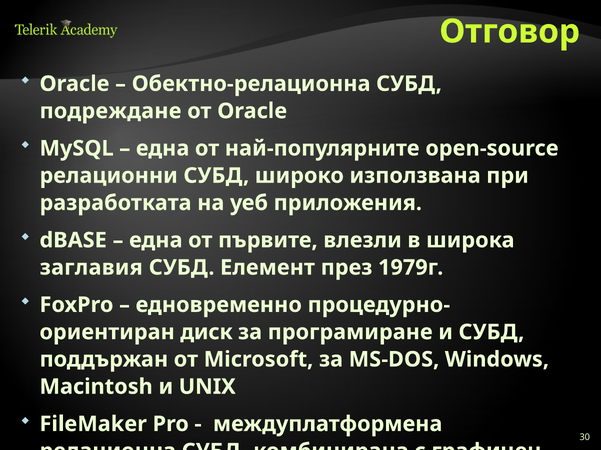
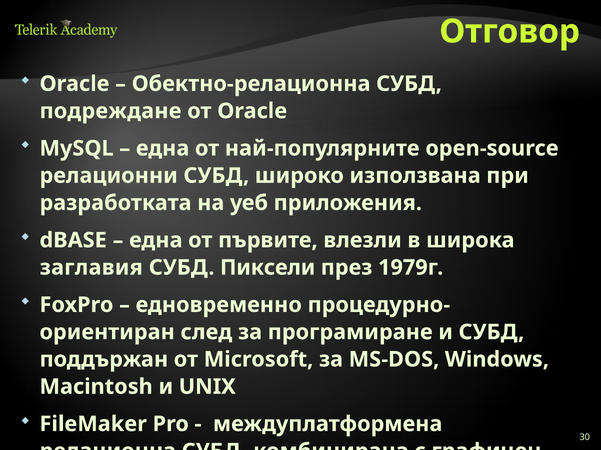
Елемент: Елемент -> Пиксели (268, 268)
диск: диск -> след (206, 333)
